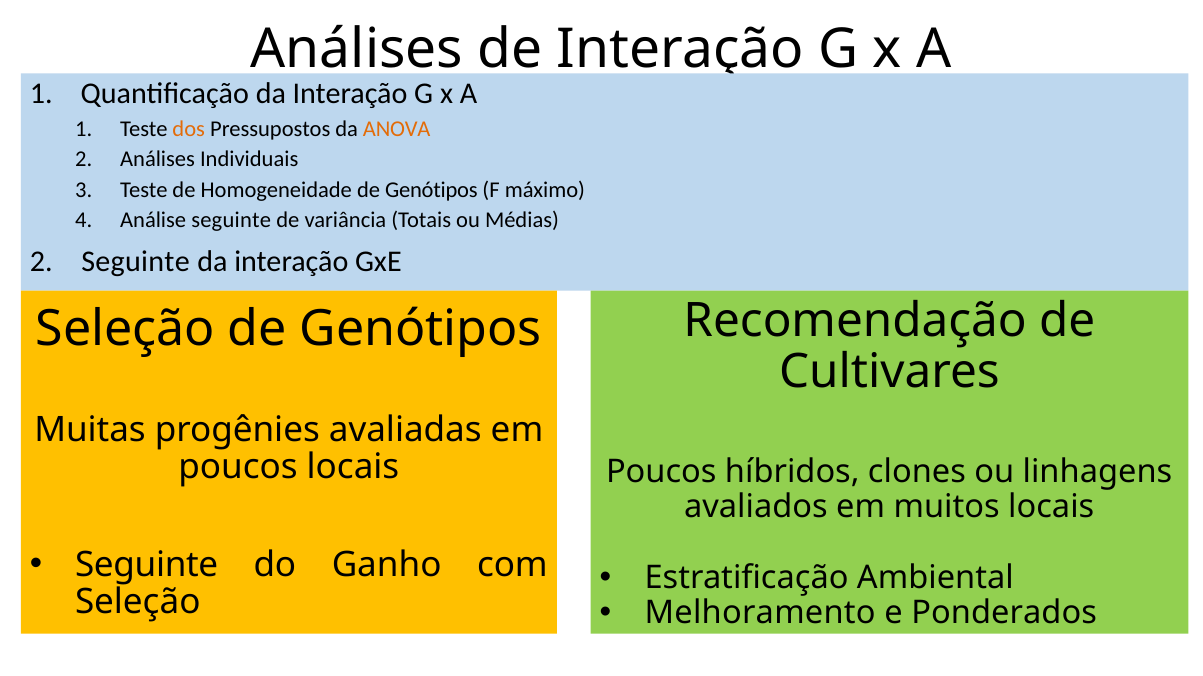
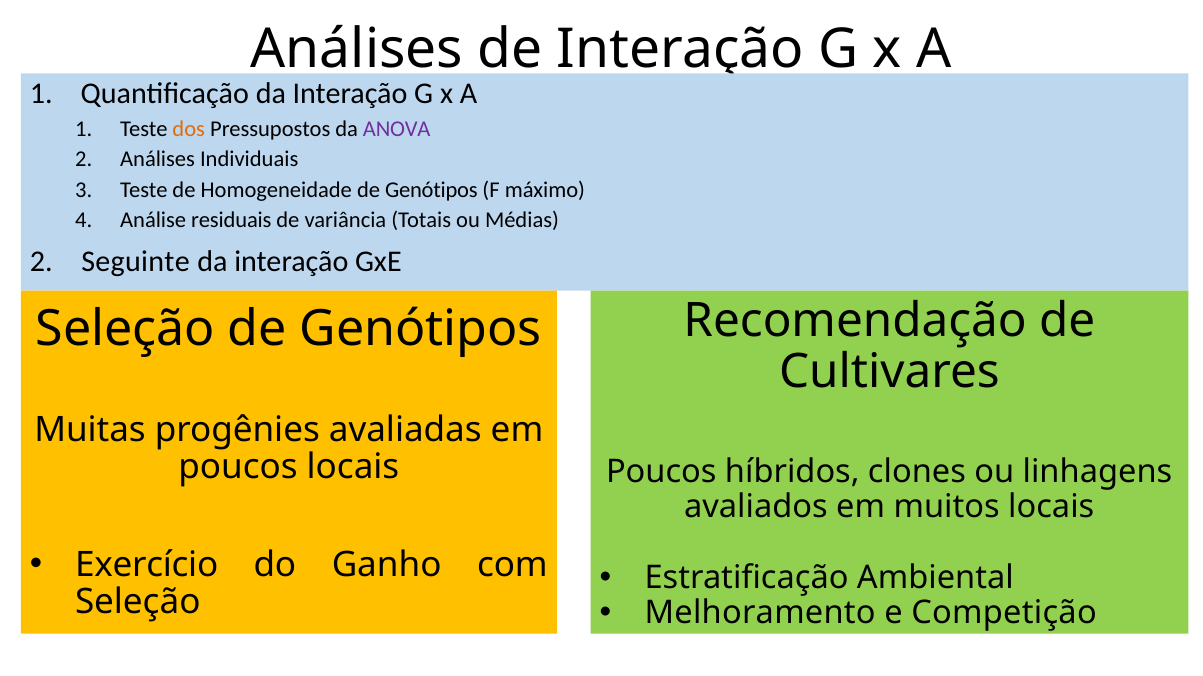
ANOVA colour: orange -> purple (397, 129)
Análise seguinte: seguinte -> residuais (231, 221)
Seguinte: Seguinte -> Exercício (147, 565)
Ponderados: Ponderados -> Competição (1004, 613)
